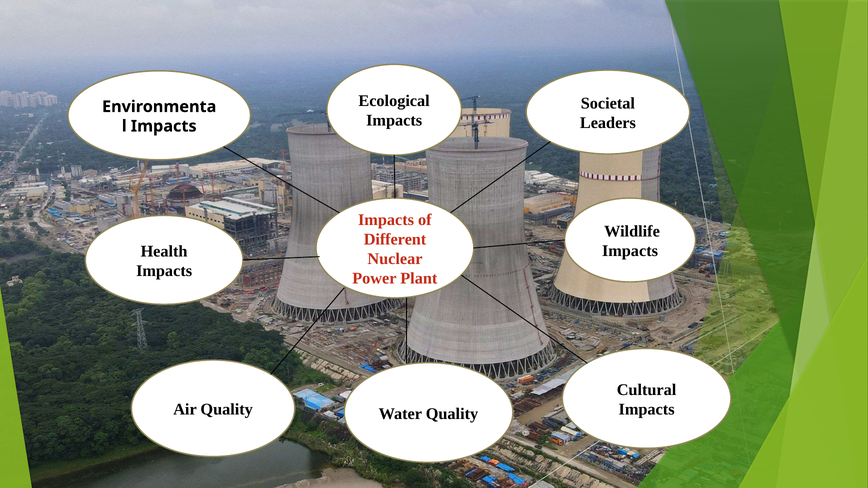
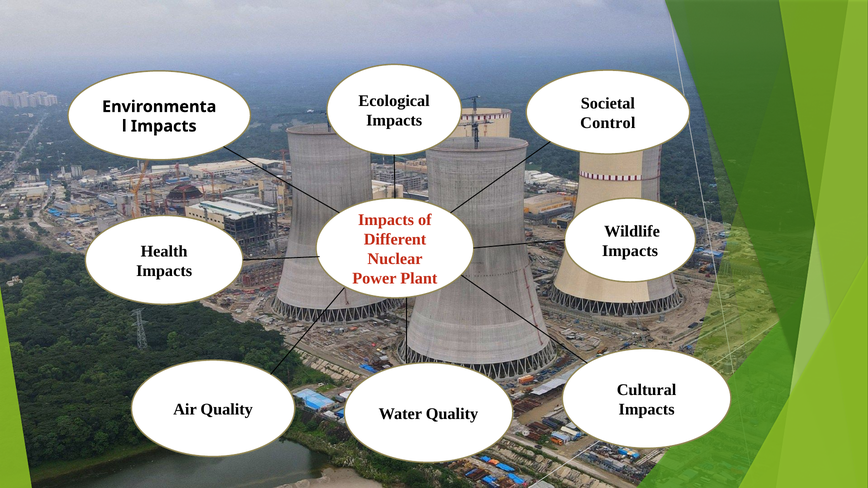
Leaders: Leaders -> Control (608, 123)
